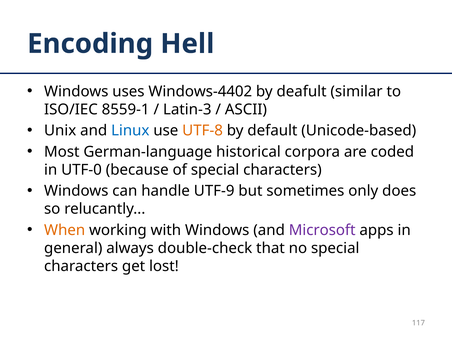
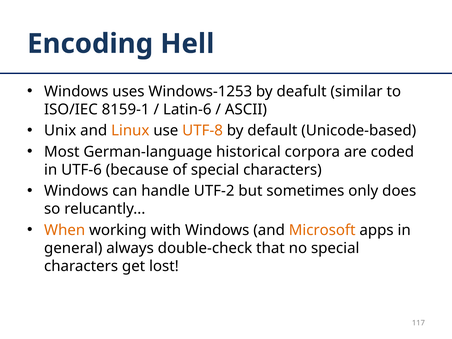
Windows-4402: Windows-4402 -> Windows-1253 (200, 91)
8559-1: 8559-1 -> 8159-1 (126, 110)
Latin-3: Latin-3 -> Latin-6 (187, 110)
Linux colour: blue -> orange (130, 131)
UTF-0: UTF-0 -> UTF-6 (81, 170)
UTF-9: UTF-9 -> UTF-2 (214, 191)
Microsoft colour: purple -> orange (322, 230)
